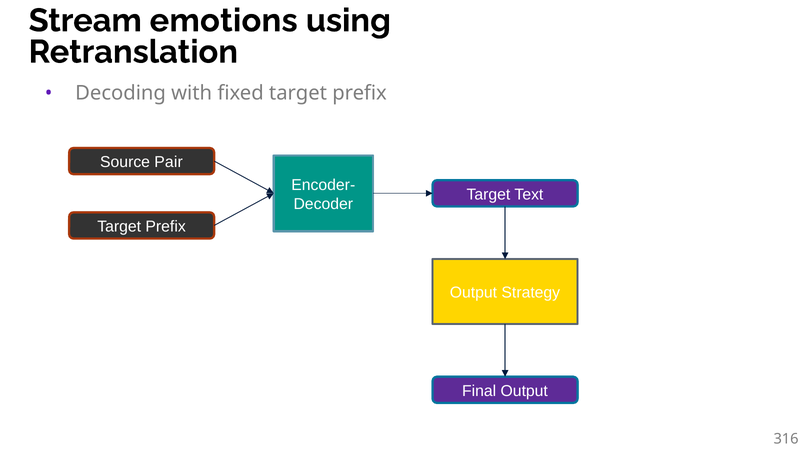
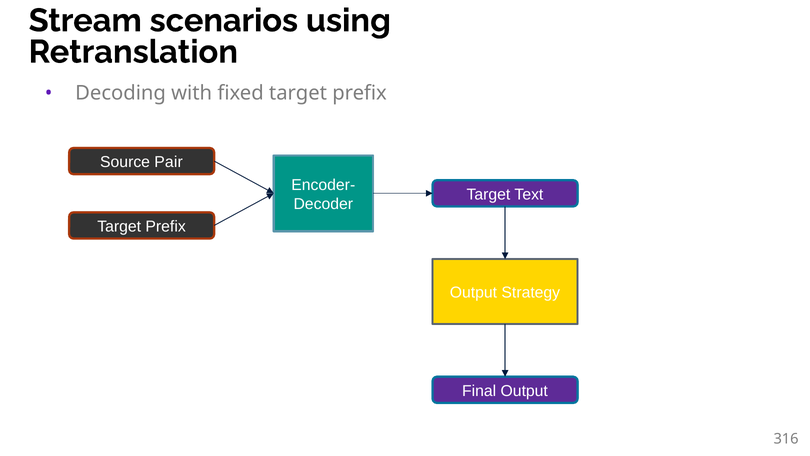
emotions: emotions -> scenarios (224, 21)
